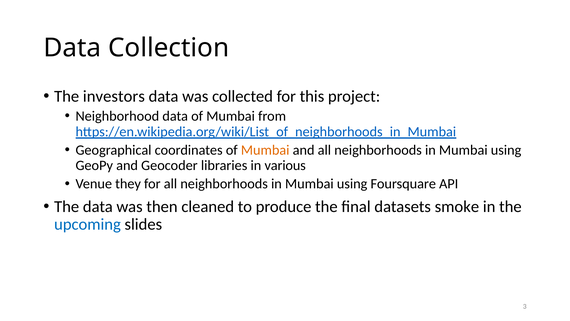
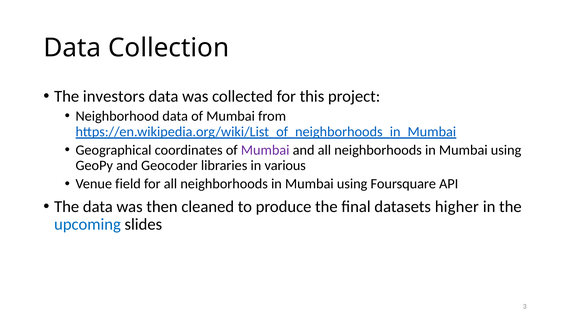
Mumbai colour: orange -> purple (265, 150)
they: they -> field (128, 184)
smoke: smoke -> higher (457, 206)
